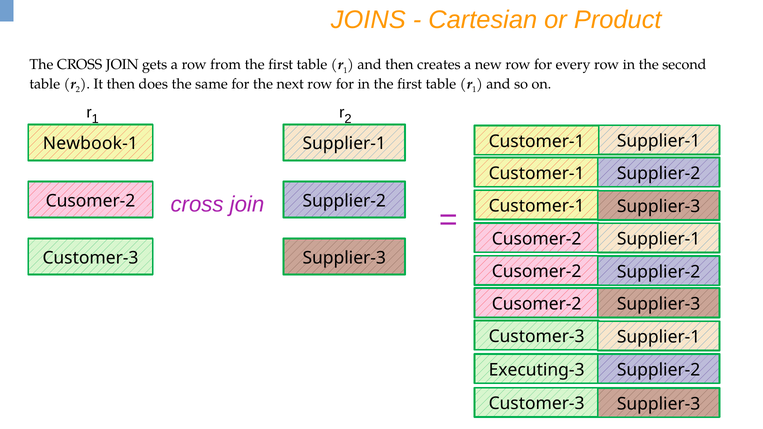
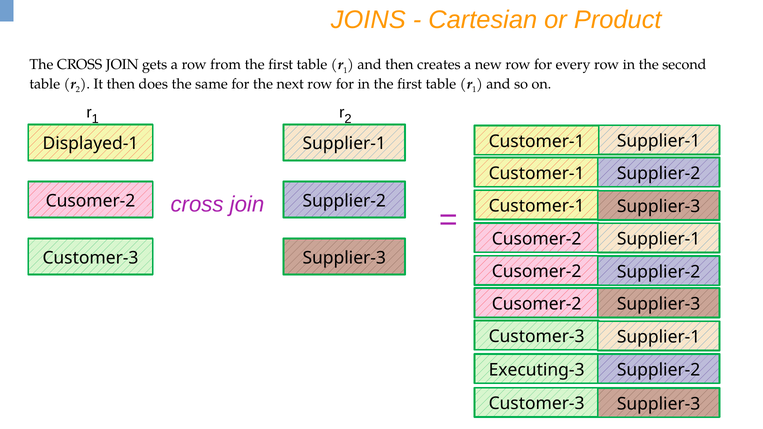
Newbook-1: Newbook-1 -> Displayed-1 (90, 144)
